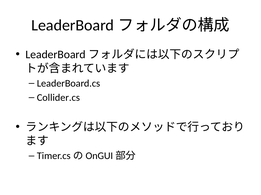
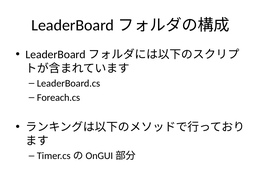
Collider.cs: Collider.cs -> Foreach.cs (58, 98)
